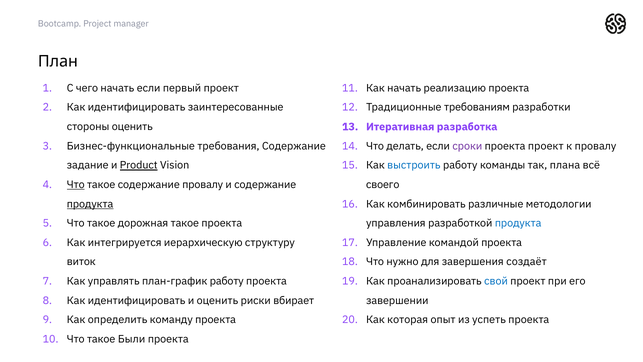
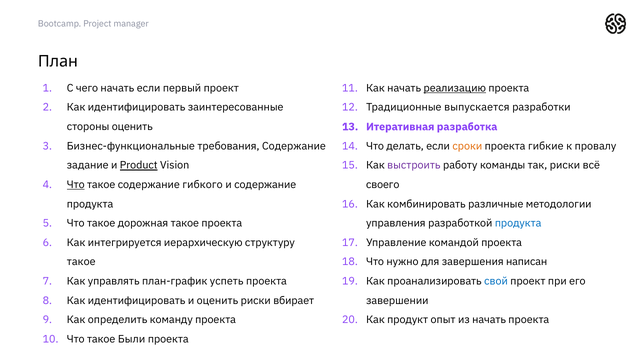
реализацию underline: none -> present (455, 88)
требованиям: требованиям -> выпускается (477, 107)
сроки colour: purple -> orange (467, 146)
проекта проект: проект -> гибкие (546, 146)
выстроить colour: blue -> purple (414, 165)
так плана: плана -> риски (565, 165)
содержание провалу: провалу -> гибкого (203, 185)
продукта underline: present -> none (90, 204)
виток: виток -> такое (81, 262)
создаёт: создаёт -> написан (527, 262)
план-график работу: работу -> успеть (227, 281)
которая: которая -> продукт (408, 320)
из успеть: успеть -> начать (489, 320)
